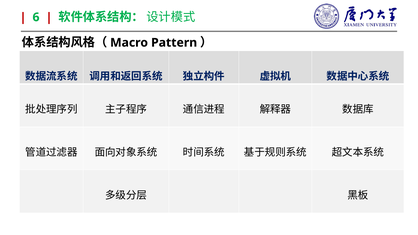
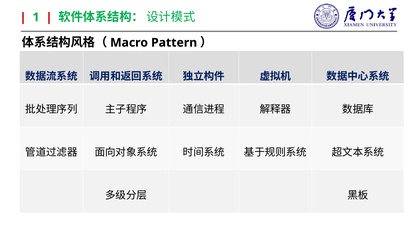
6: 6 -> 1 (36, 17)
